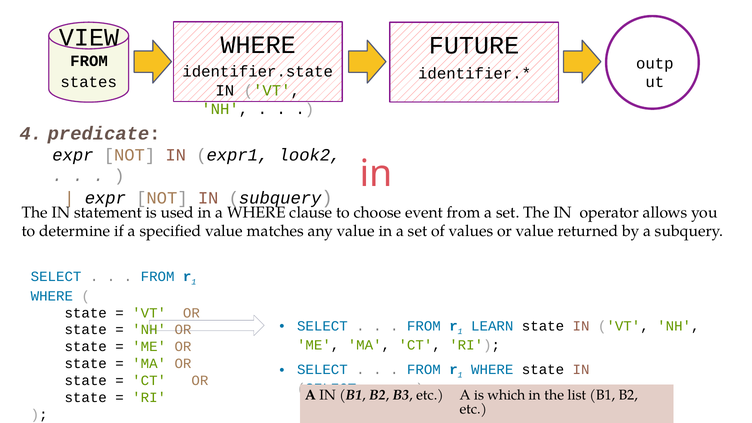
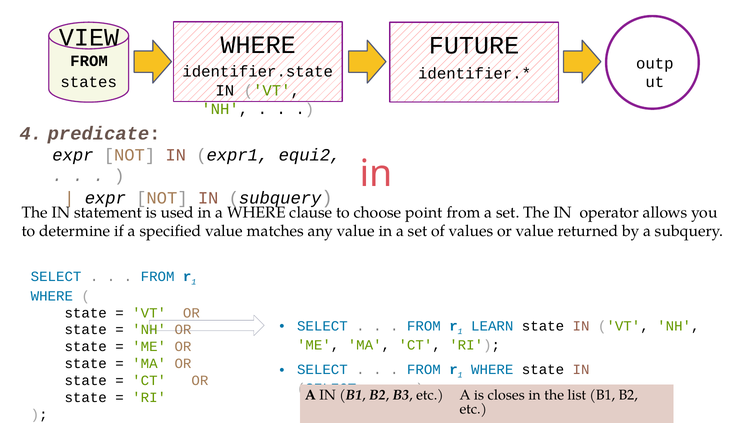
look2: look2 -> equi2 (310, 155)
event: event -> point (424, 212)
which: which -> closes (506, 395)
